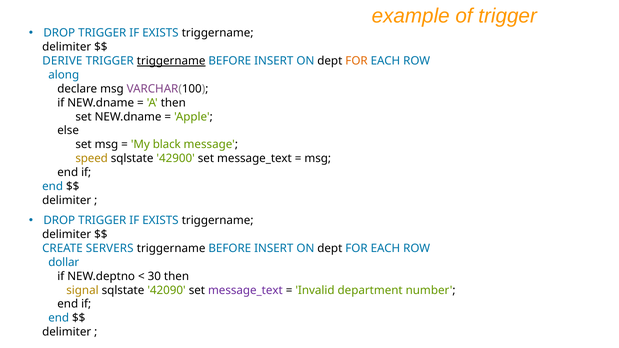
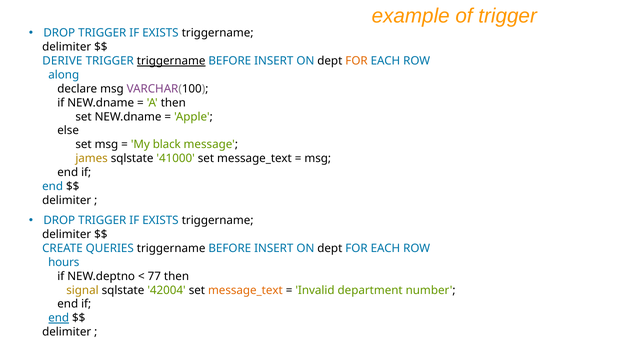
speed: speed -> james (92, 159)
42900: 42900 -> 41000 (176, 159)
SERVERS: SERVERS -> QUERIES (110, 249)
dollar: dollar -> hours (64, 262)
30: 30 -> 77 (154, 276)
42090: 42090 -> 42004 (167, 290)
message_text colour: purple -> orange (245, 290)
end underline: none -> present (59, 318)
